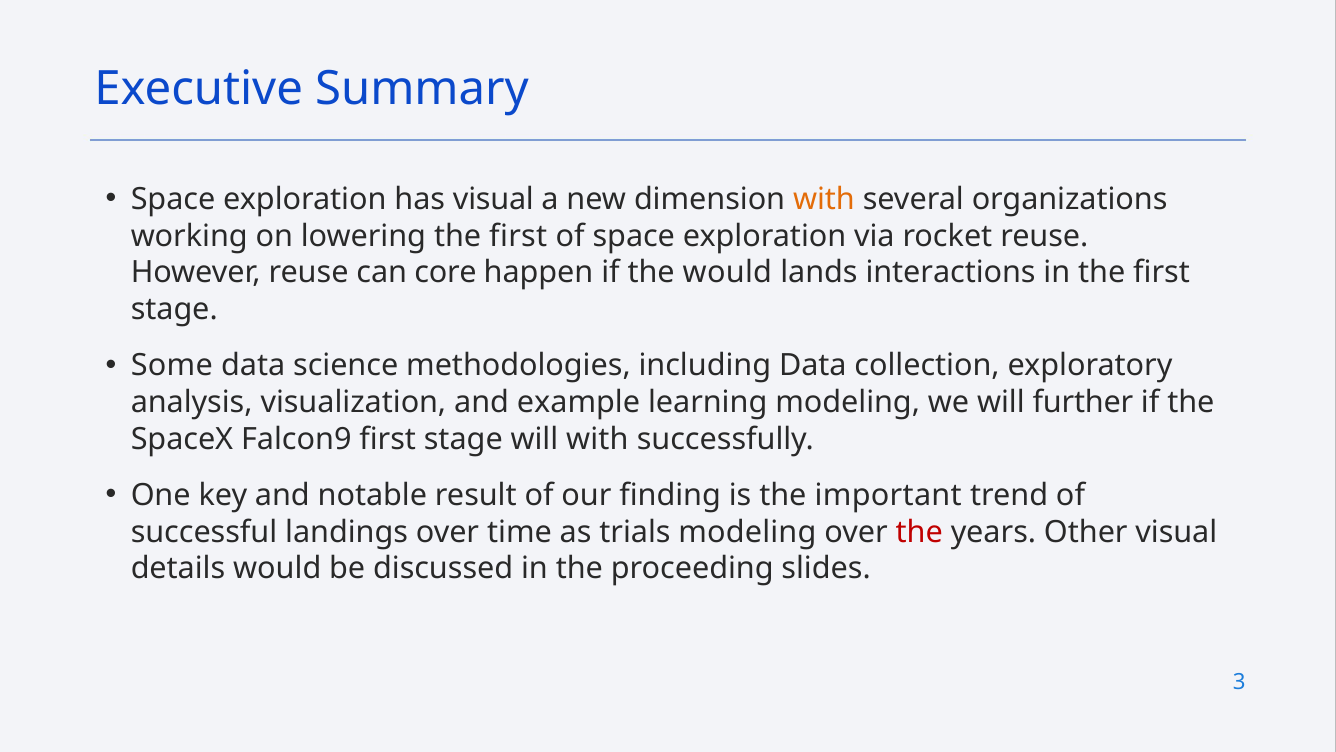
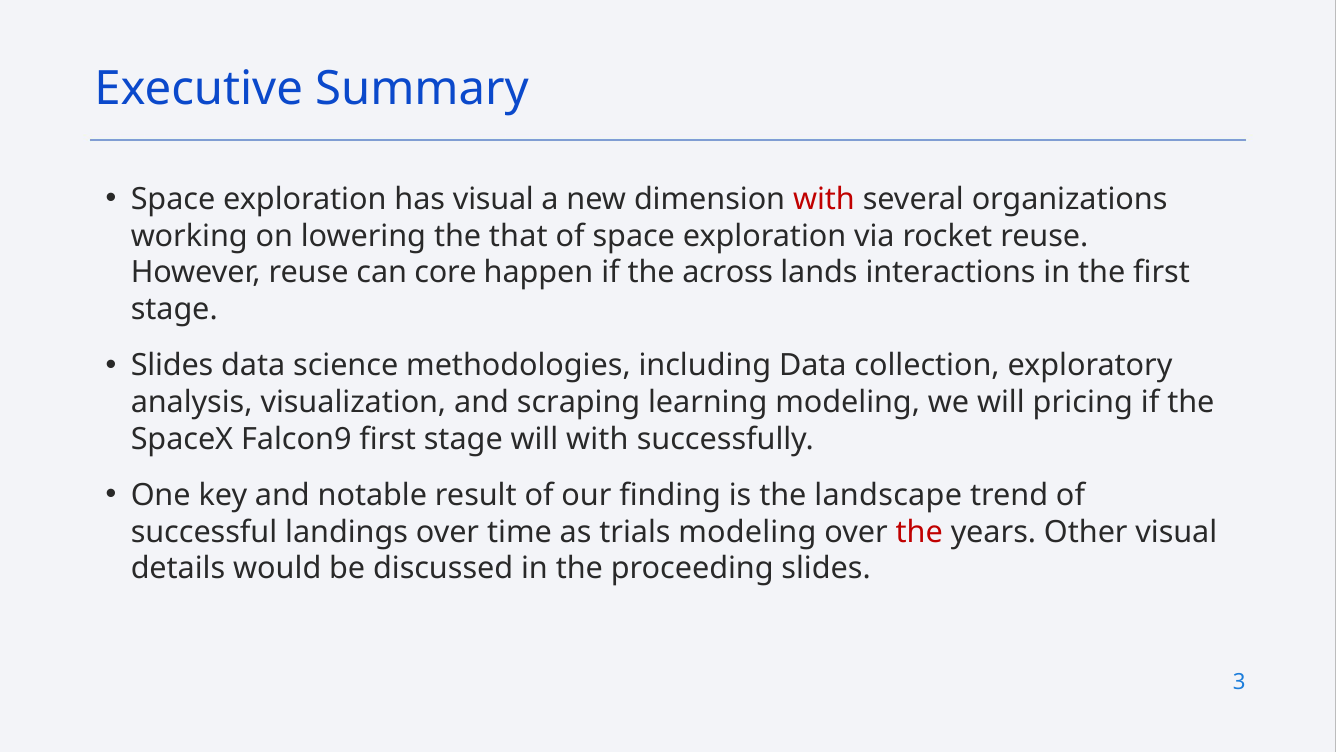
with colour: orange -> red (824, 199)
lowering the first: first -> that (518, 236)
the would: would -> across (728, 272)
Some: Some -> Slides (172, 365)
example: example -> scraping (579, 402)
further: further -> pricing (1083, 402)
important: important -> landscape (888, 495)
